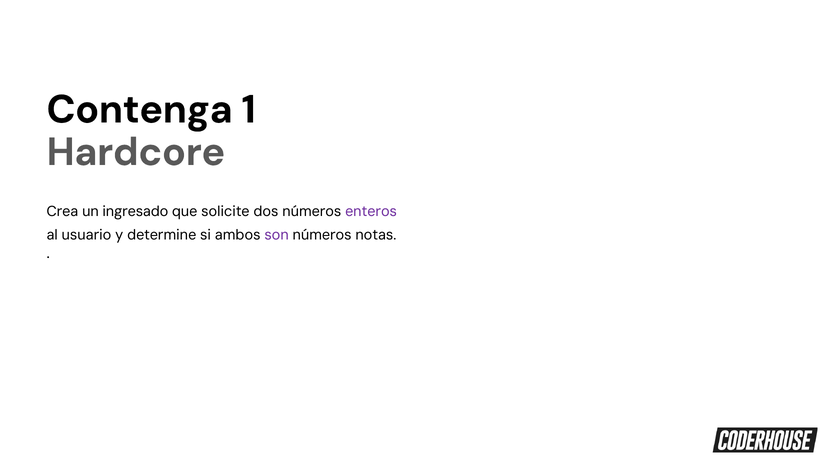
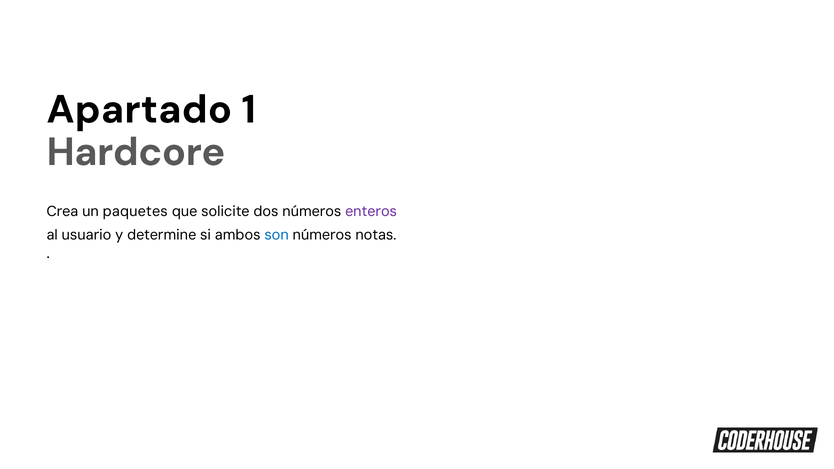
Contenga: Contenga -> Apartado (139, 110)
ingresado: ingresado -> paquetes (135, 212)
son colour: purple -> blue (277, 235)
